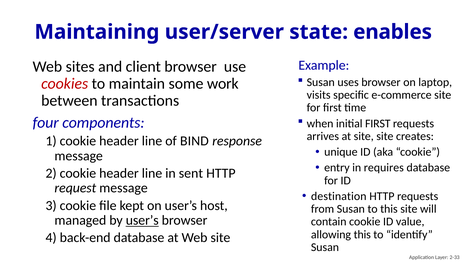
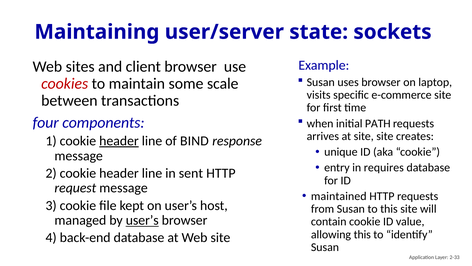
enables: enables -> sockets (392, 32)
work: work -> scale (223, 83)
initial FIRST: FIRST -> PATH (378, 123)
header underline: none -> present (119, 141)
destination: destination -> maintained (339, 196)
